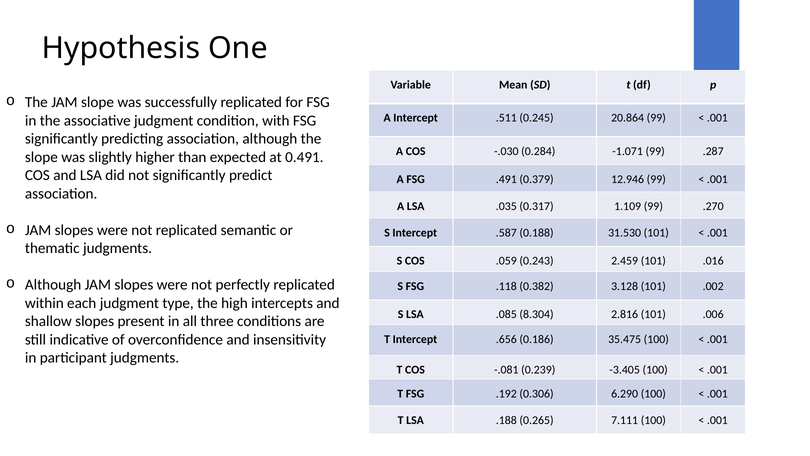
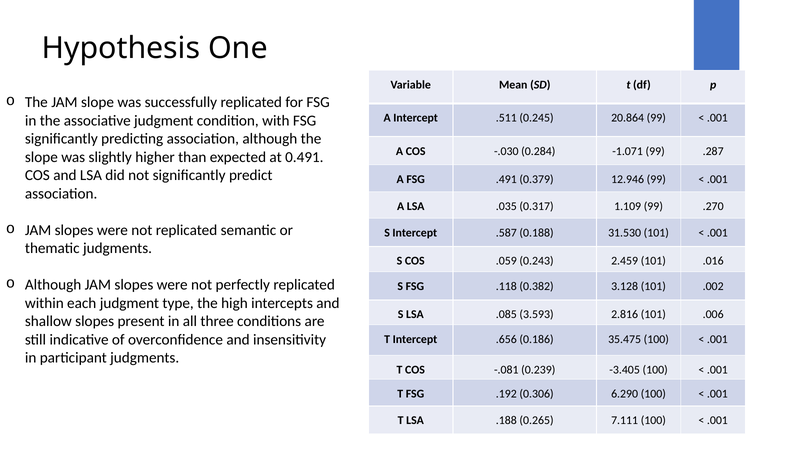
8.304: 8.304 -> 3.593 (537, 314)
